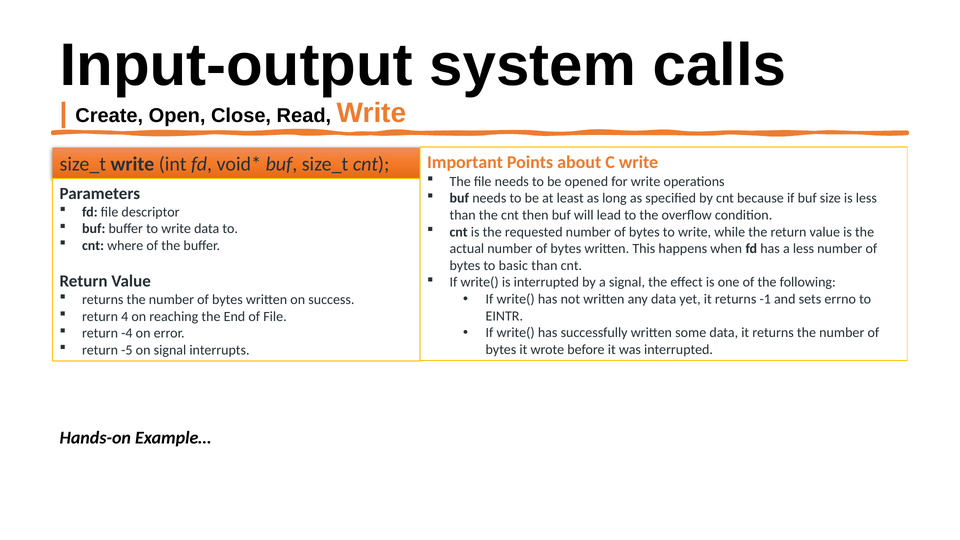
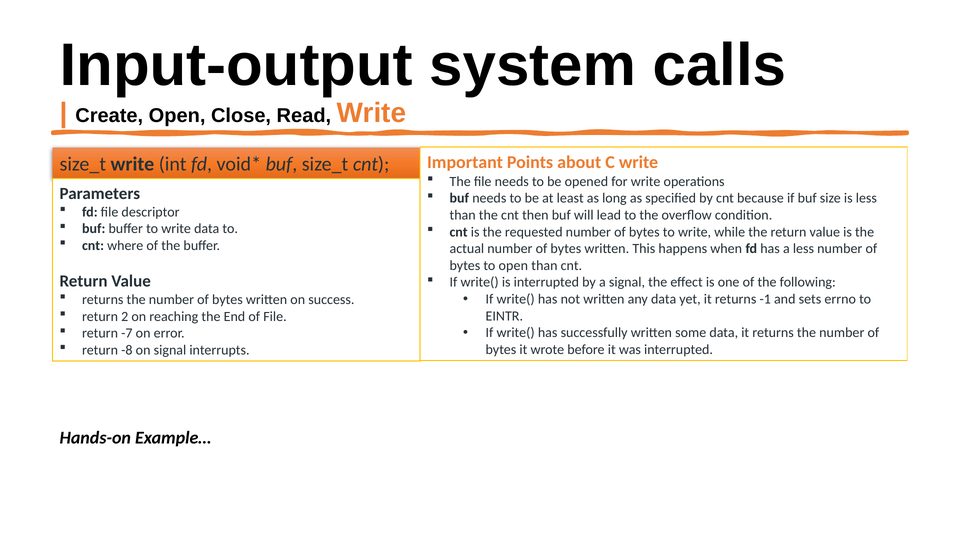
to basic: basic -> open (513, 266)
4: 4 -> 2 (125, 316)
-4: -4 -> -7 (127, 333)
-5: -5 -> -8 (127, 350)
